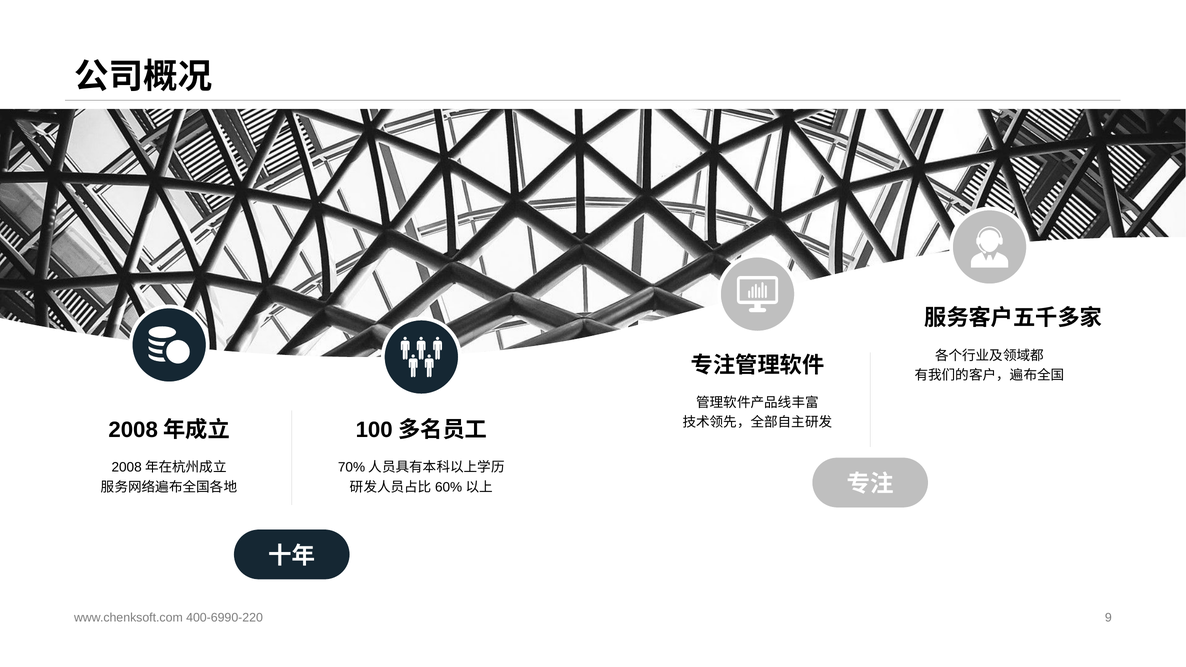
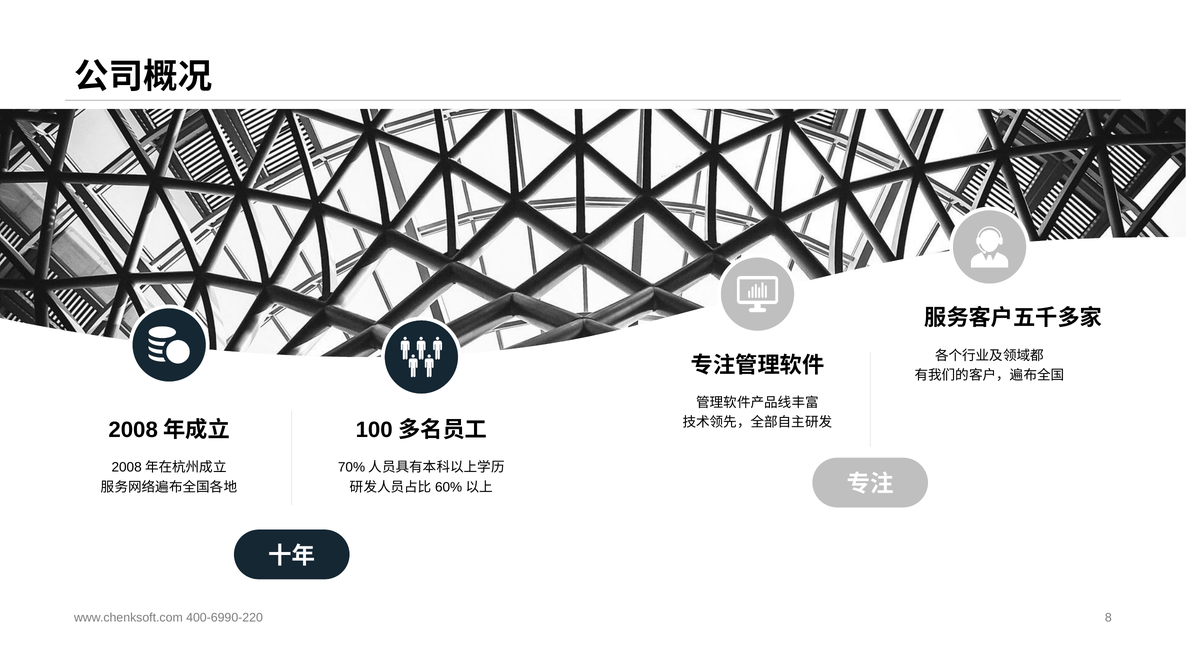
9: 9 -> 8 (1108, 618)
